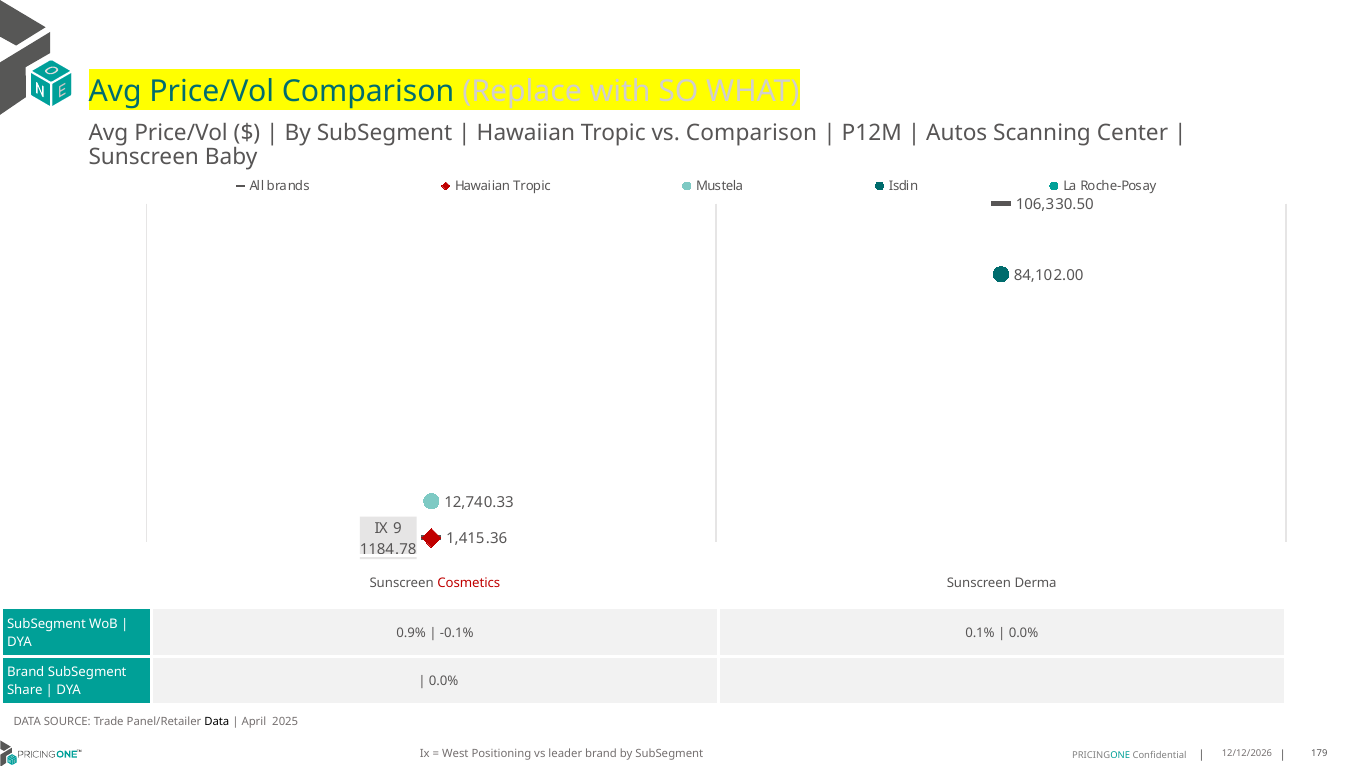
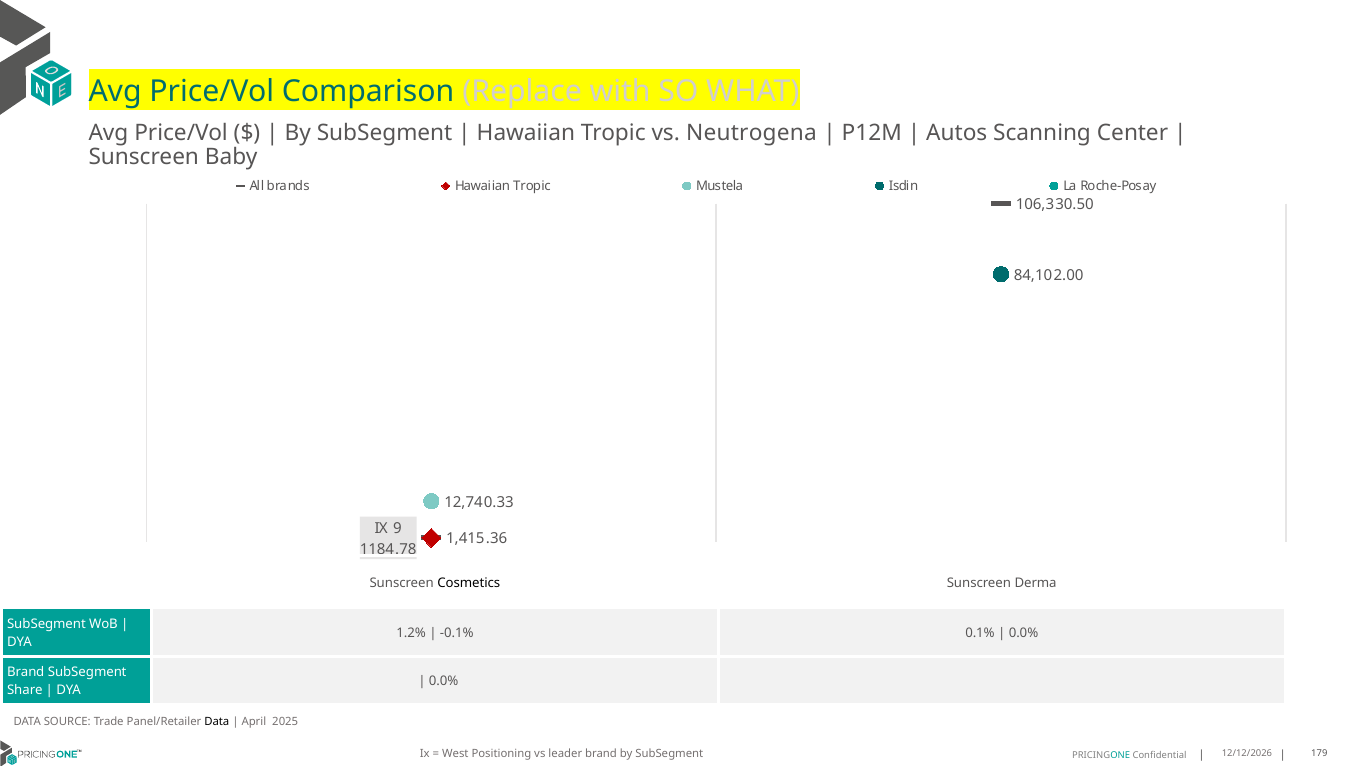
vs Comparison: Comparison -> Neutrogena (751, 133)
Cosmetics colour: red -> black (469, 583)
0.9%: 0.9% -> 1.2% (411, 633)
